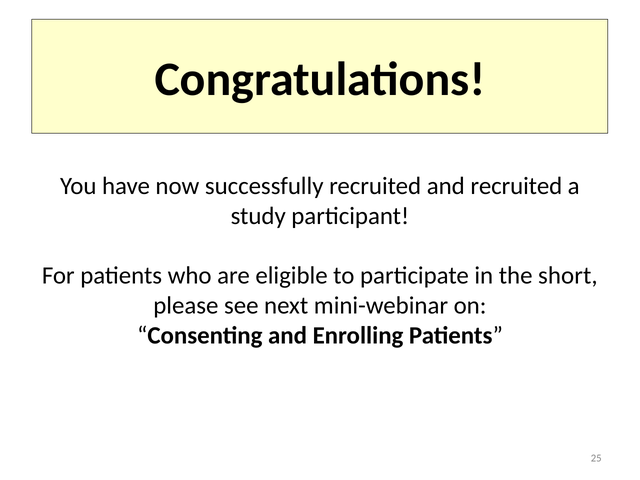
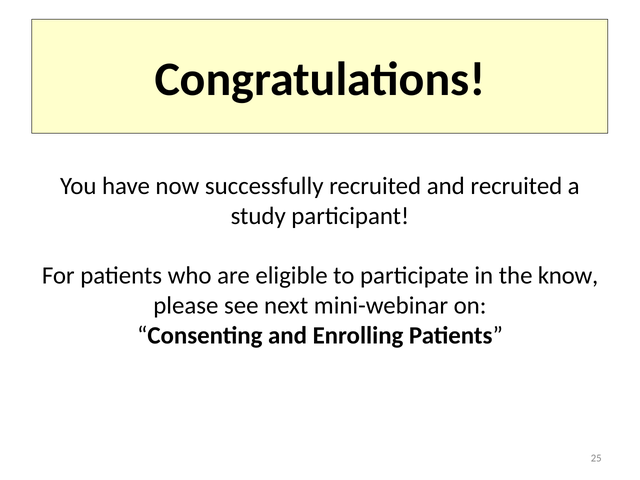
short: short -> know (568, 276)
